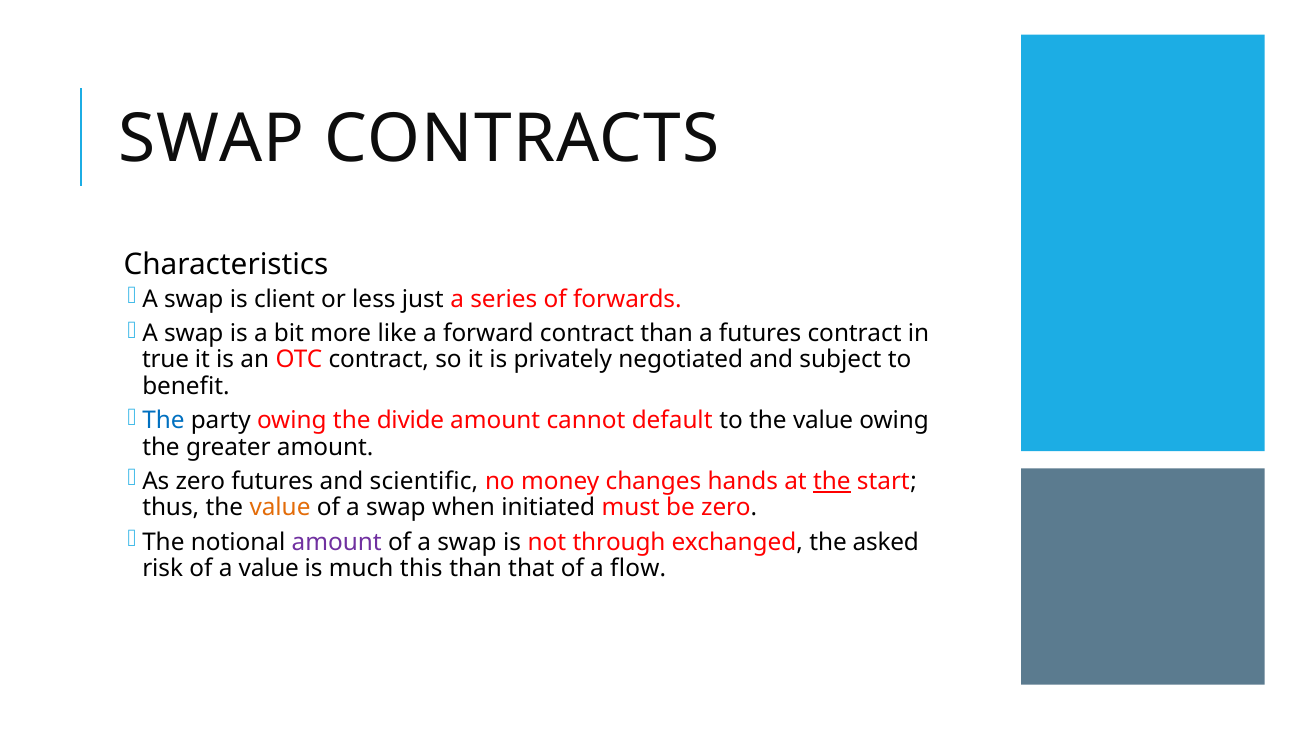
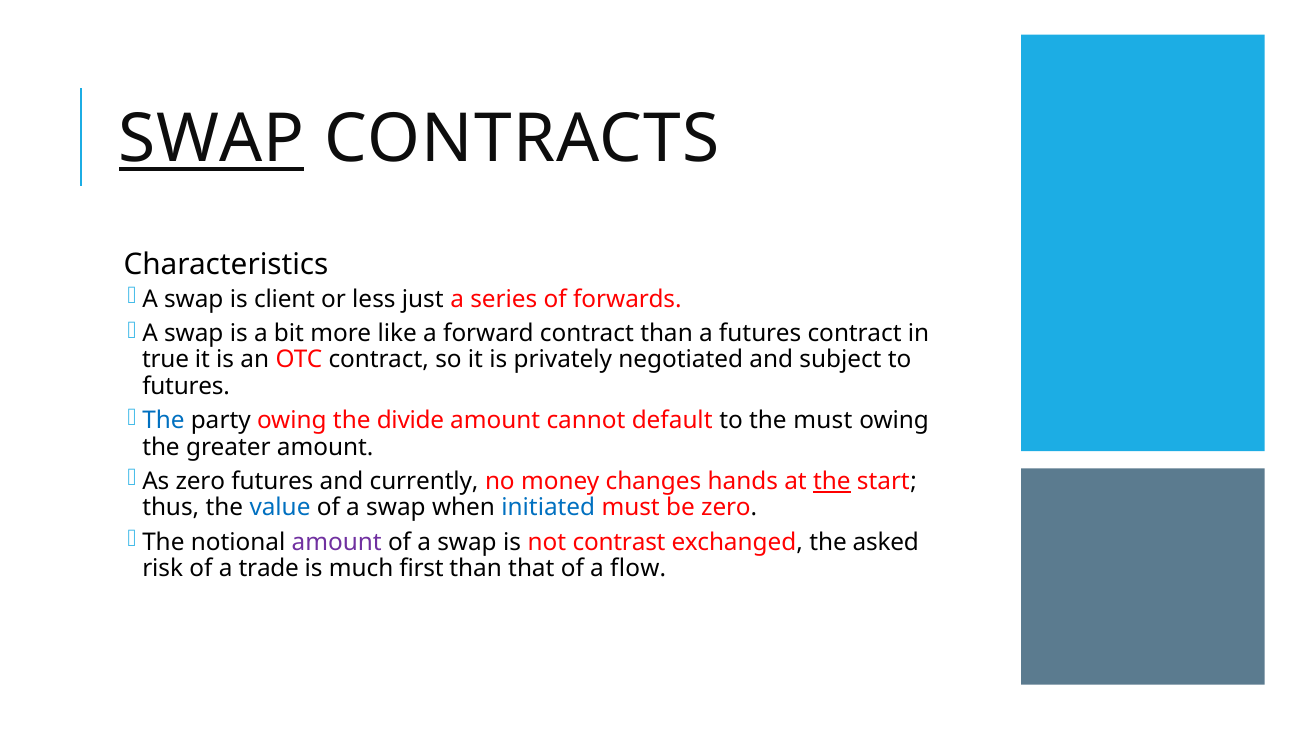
SWAP underline: none -> present (211, 139)
benefit: benefit -> futures (186, 386)
to the value: value -> must (823, 421)
scientific: scientific -> currently (424, 481)
value colour: orange -> blue (280, 508)
initiated colour: black -> blue (548, 508)
through: through -> contrast (619, 542)
a value: value -> trade (269, 568)
this: this -> first (421, 568)
